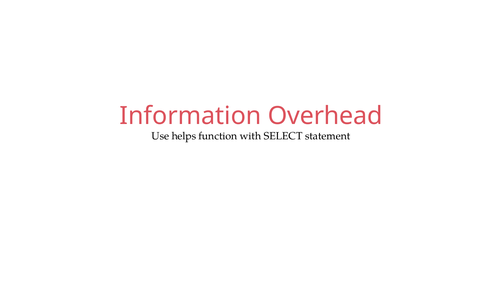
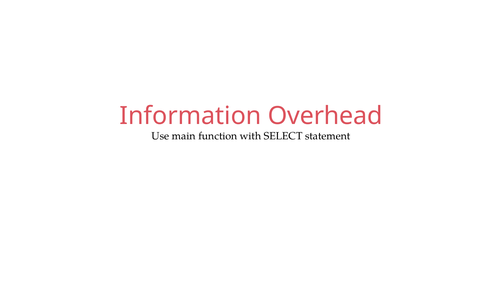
helps: helps -> main (184, 136)
